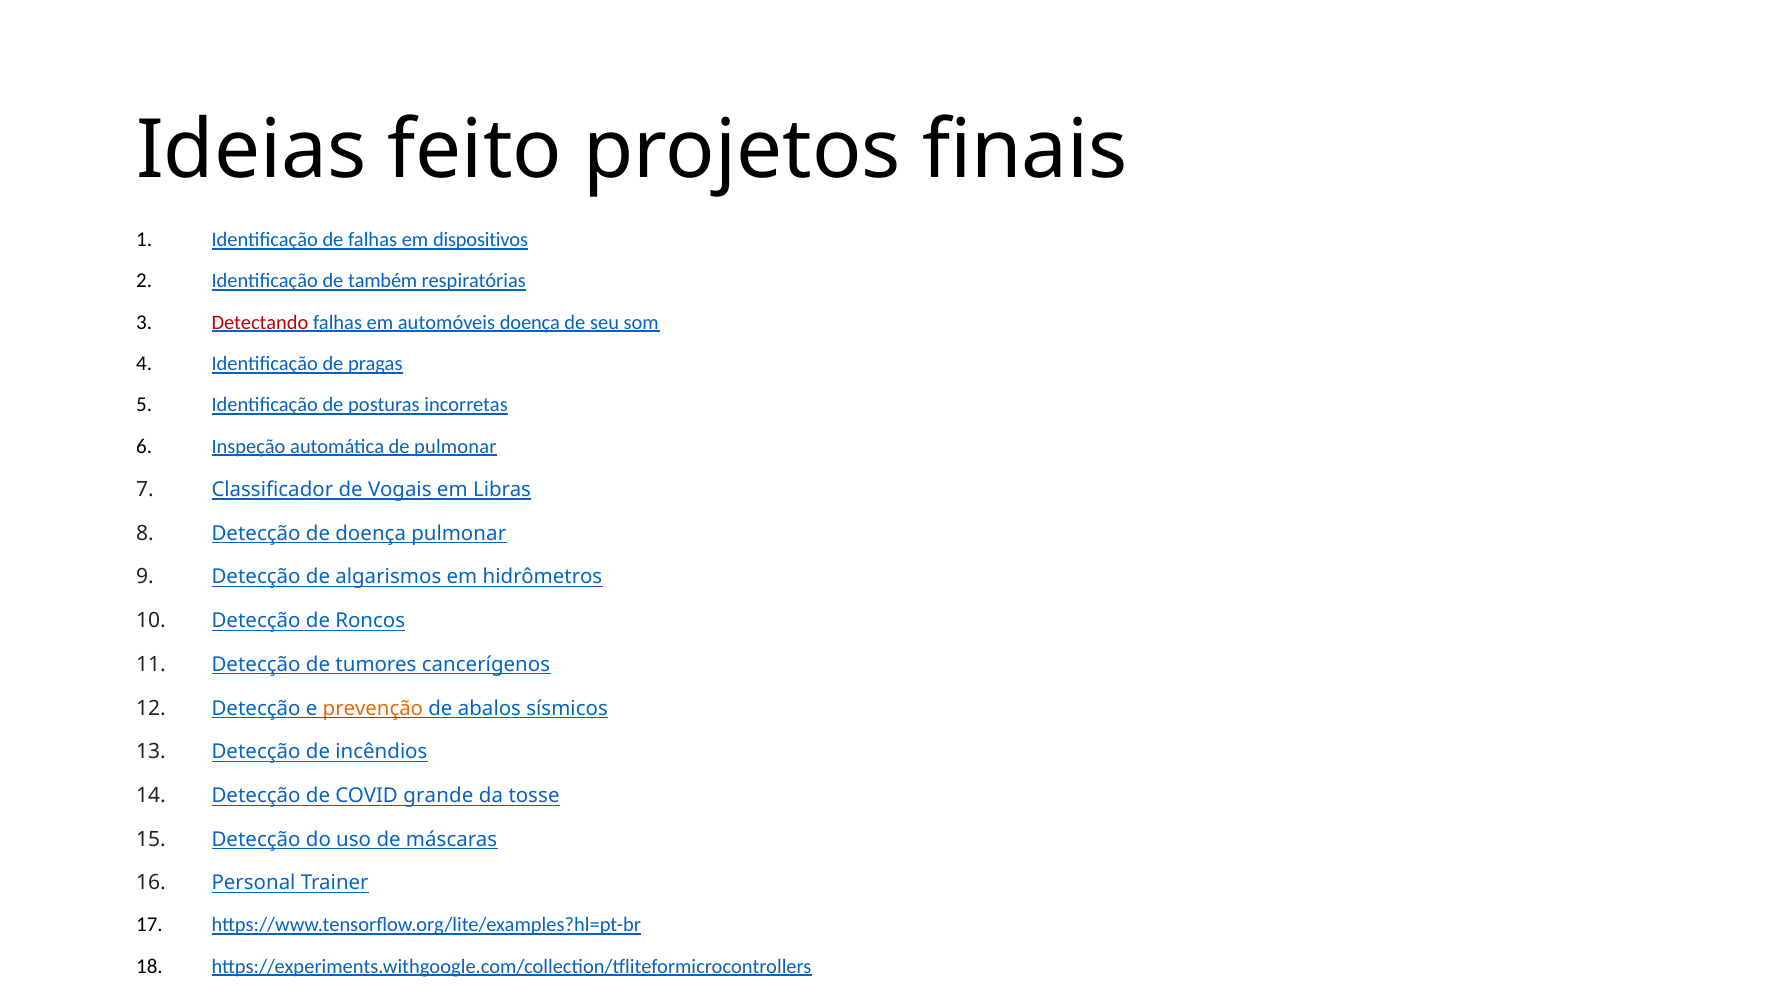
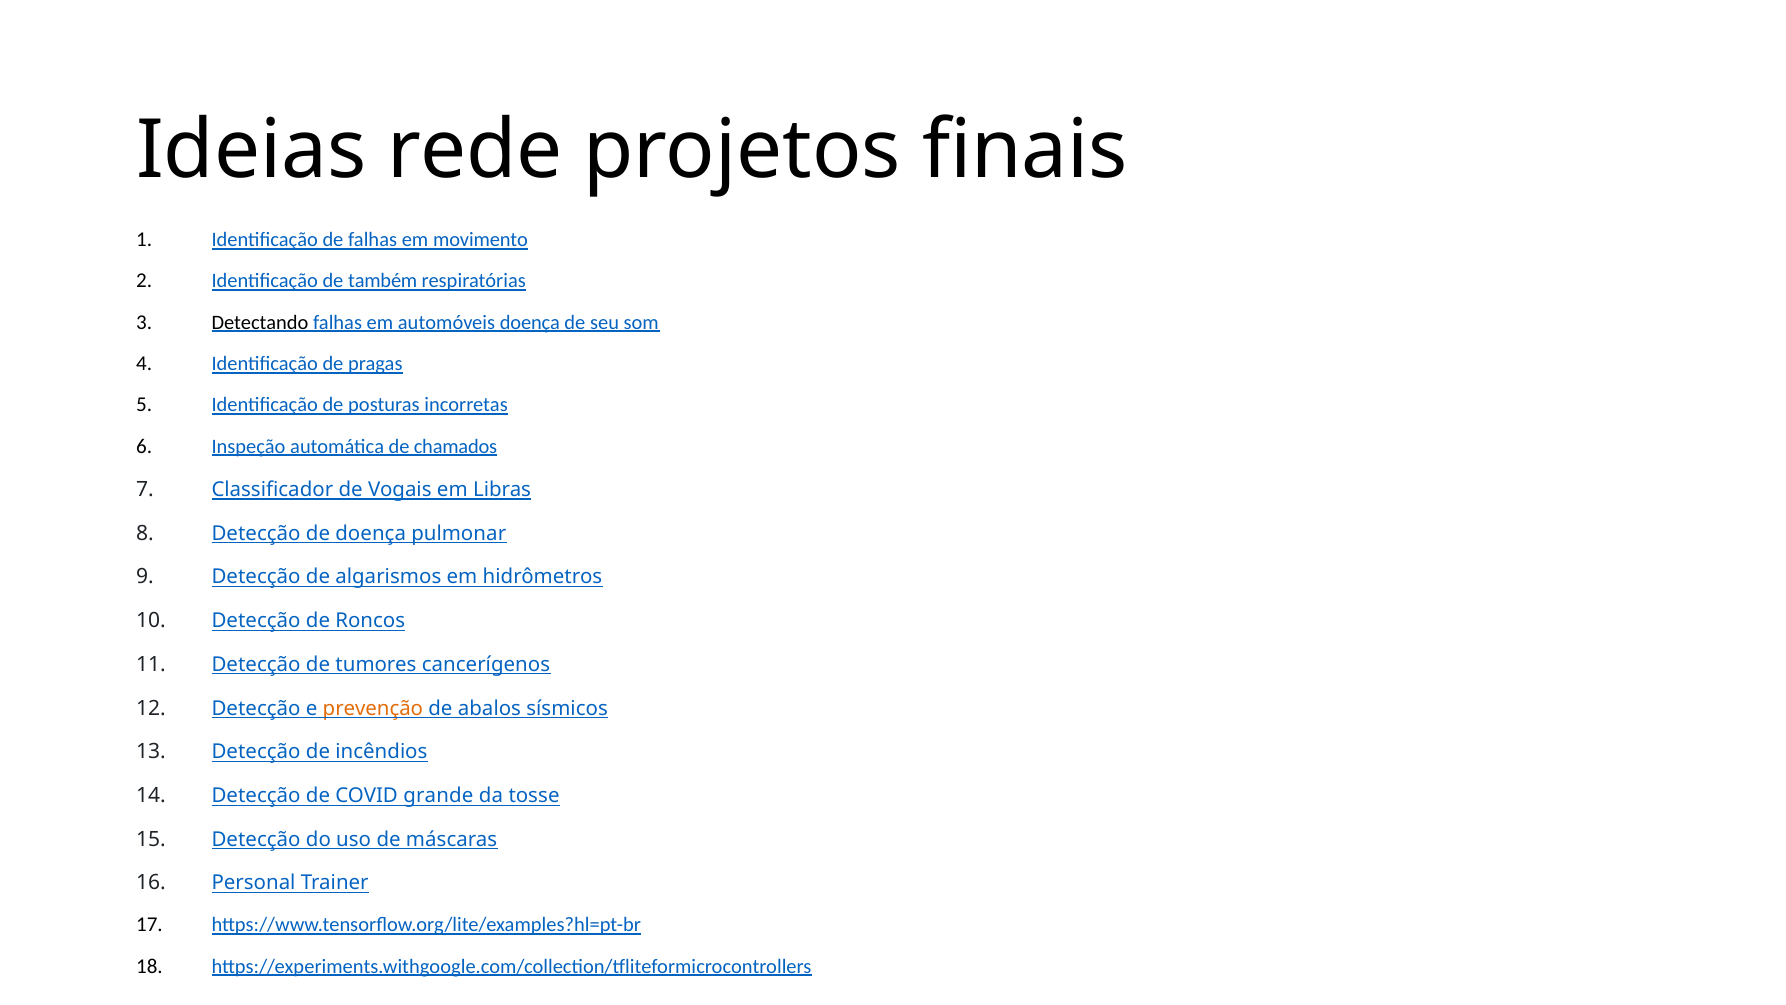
feito: feito -> rede (475, 150)
dispositivos: dispositivos -> movimento (481, 240)
Detectando colour: red -> black (260, 322)
de pulmonar: pulmonar -> chamados (455, 446)
